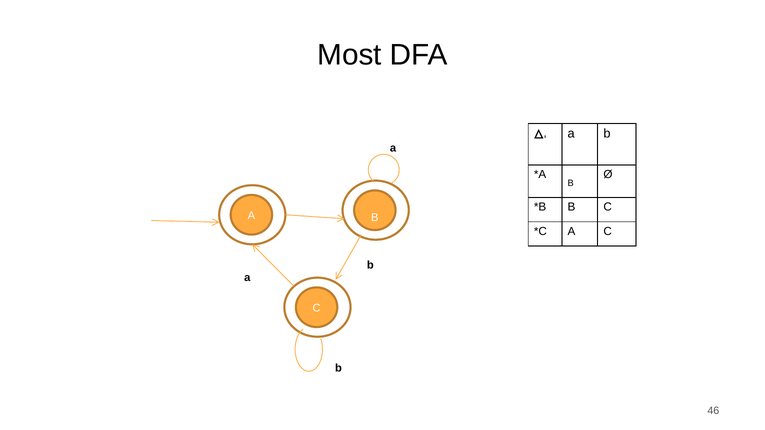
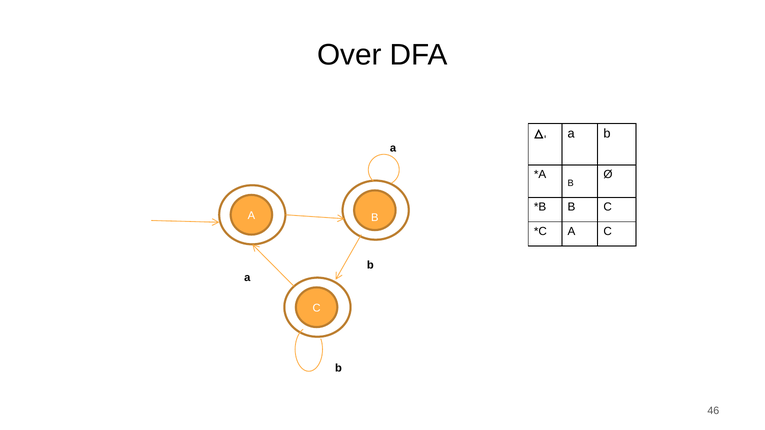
Most: Most -> Over (350, 55)
